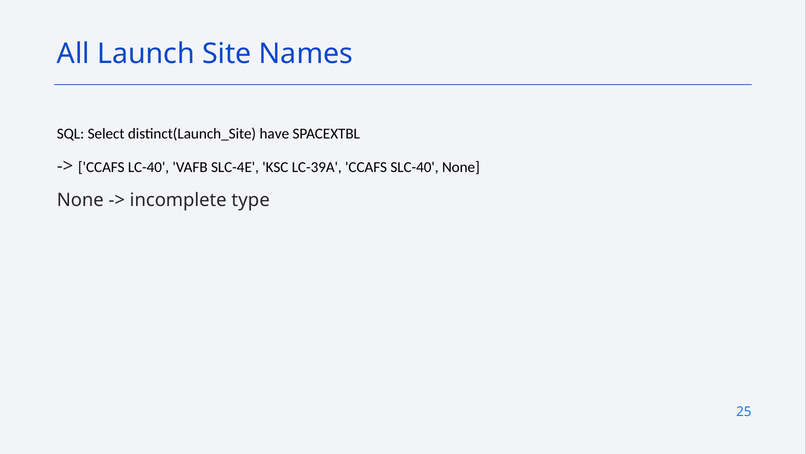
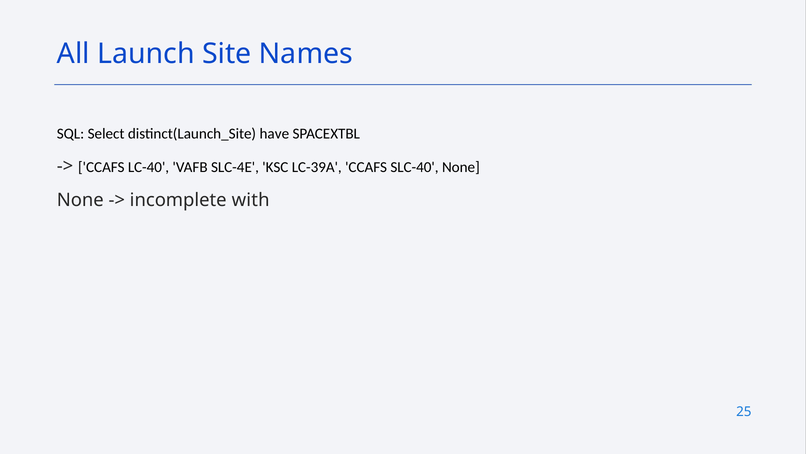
type: type -> with (251, 200)
